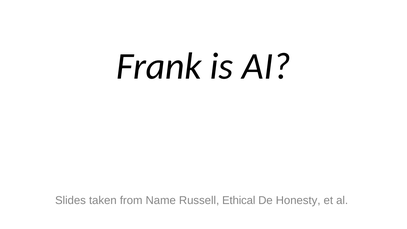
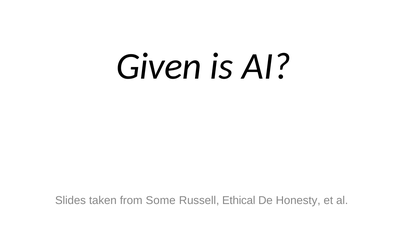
Frank: Frank -> Given (159, 66)
Name: Name -> Some (161, 200)
